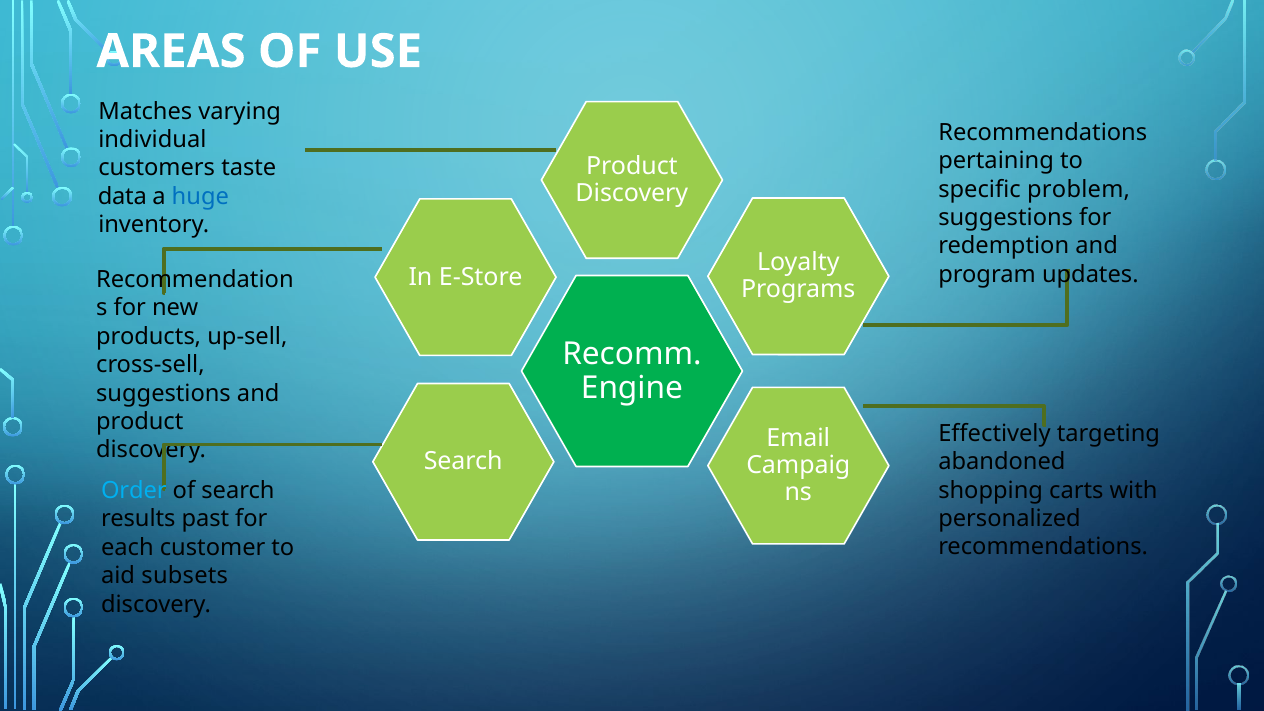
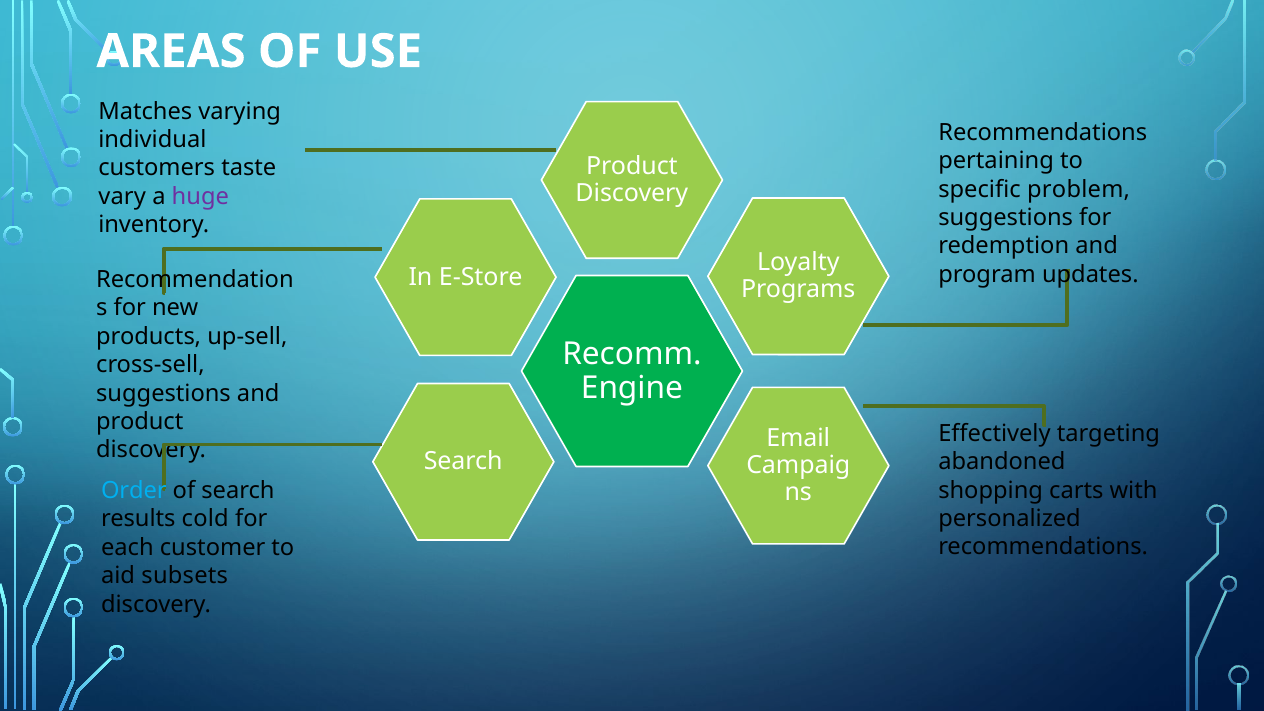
data: data -> vary (122, 197)
huge colour: blue -> purple (200, 197)
past: past -> cold (205, 519)
